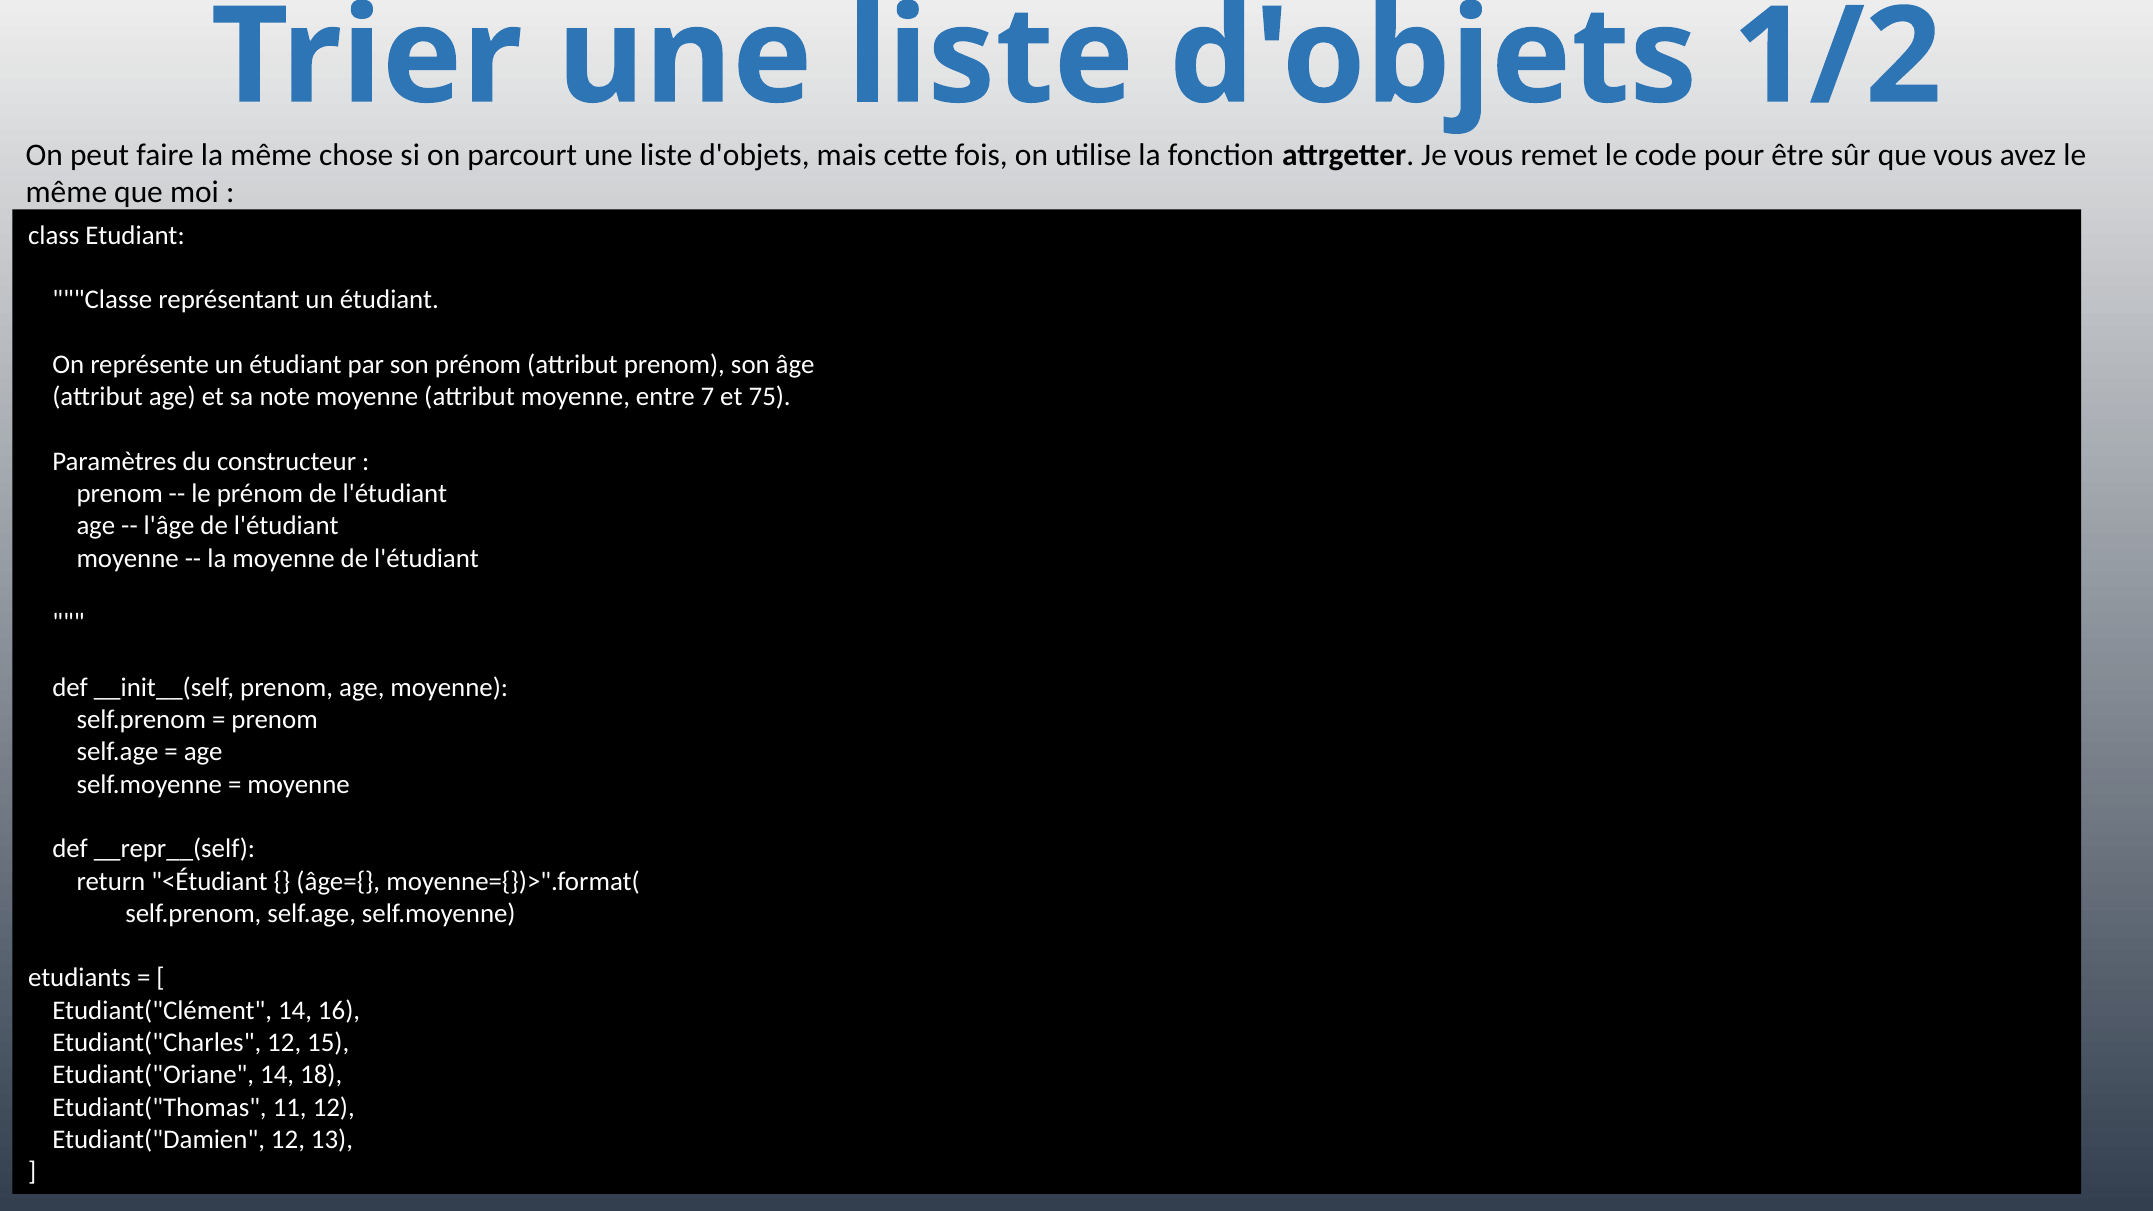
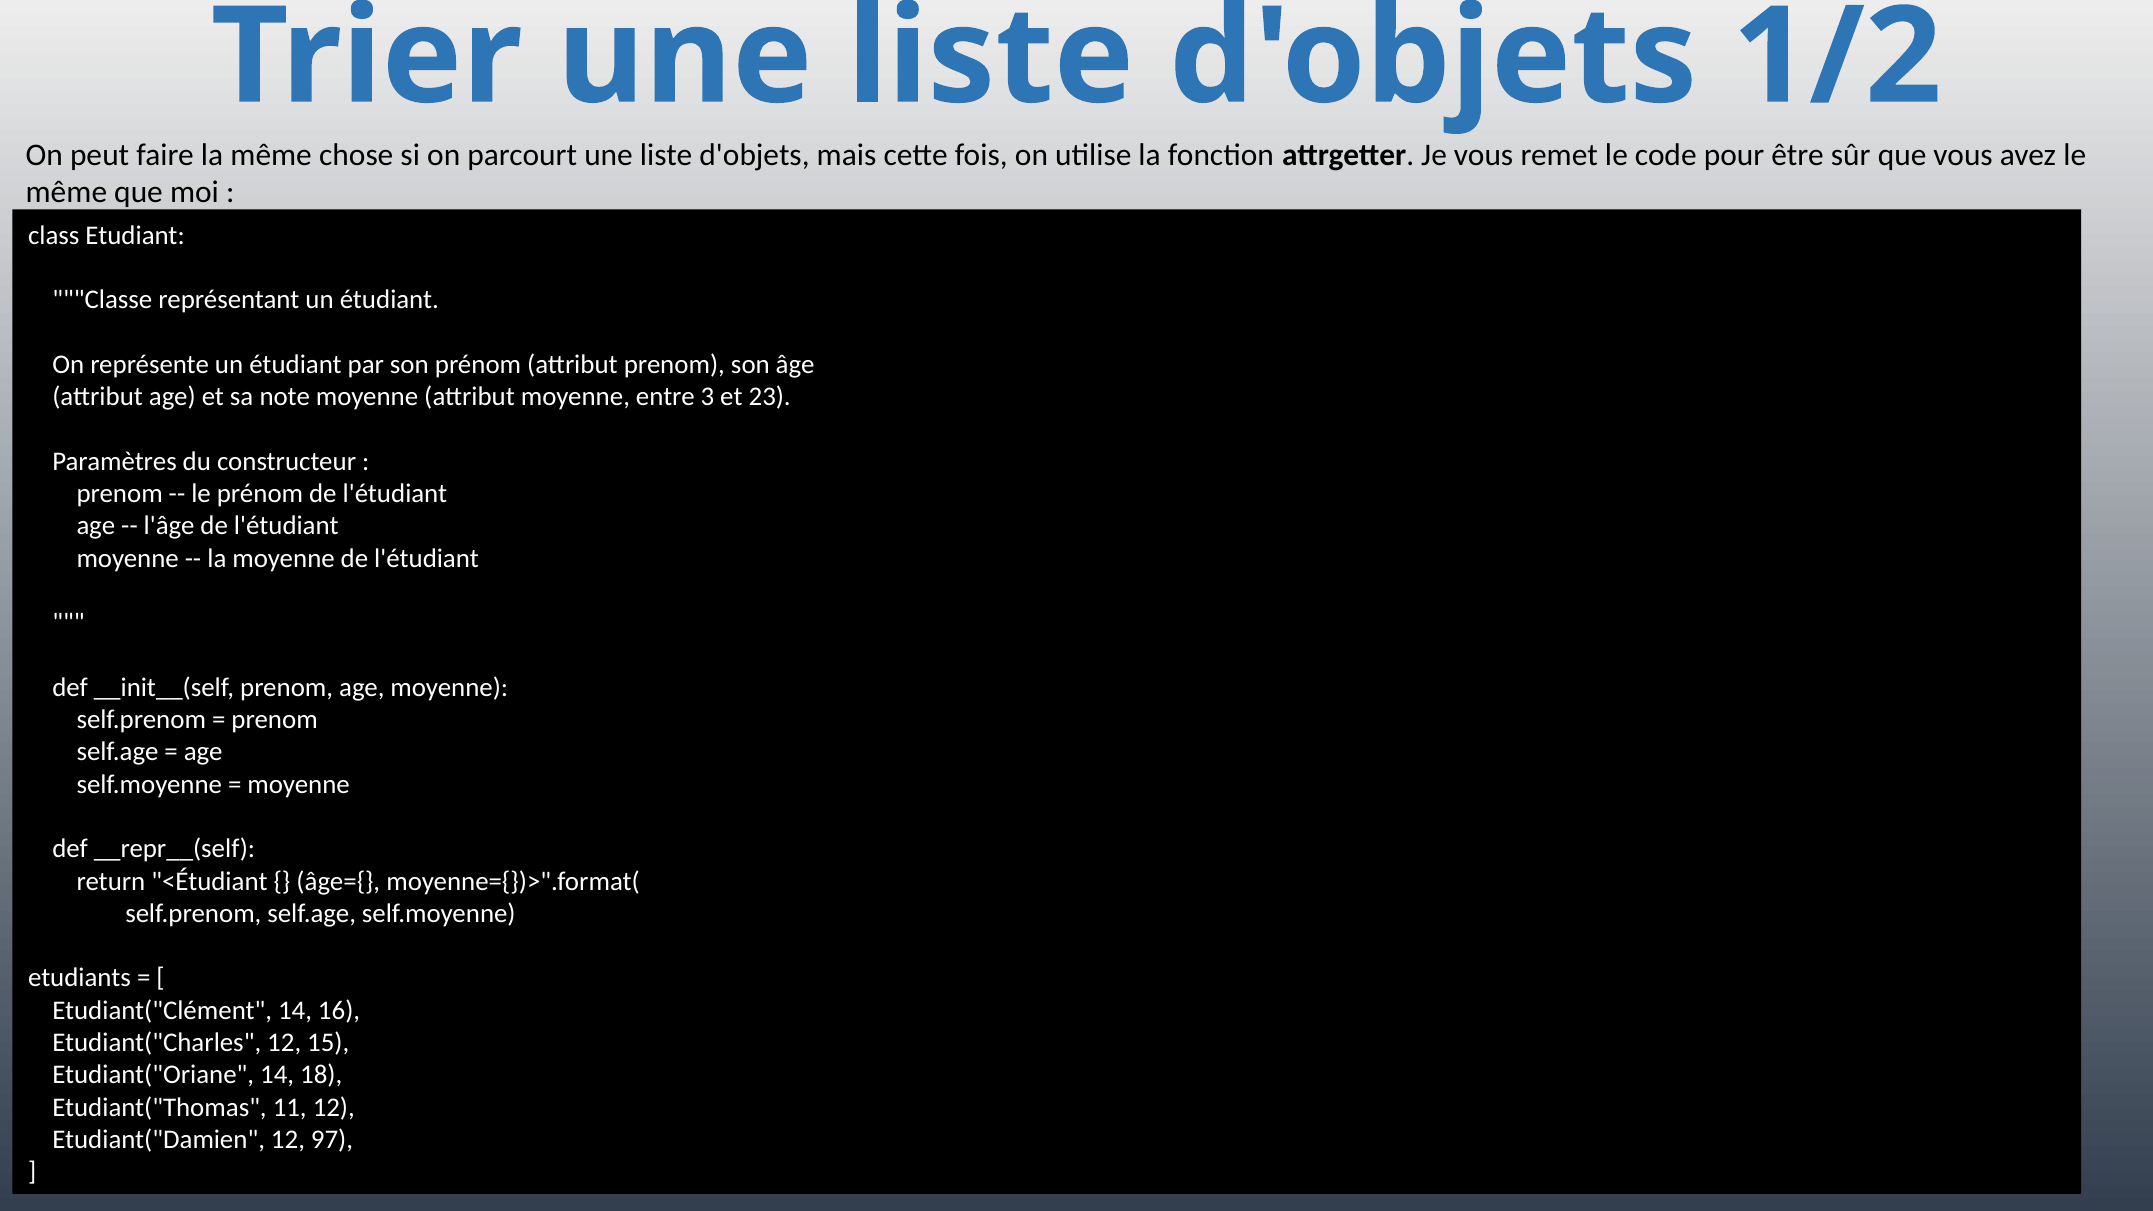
7: 7 -> 3 (707, 397)
75: 75 -> 23 (770, 397)
13: 13 -> 97 (332, 1140)
